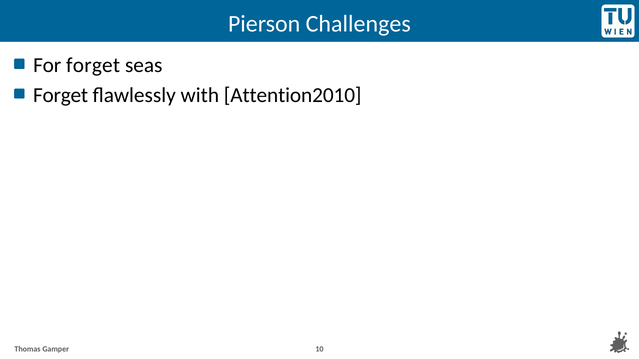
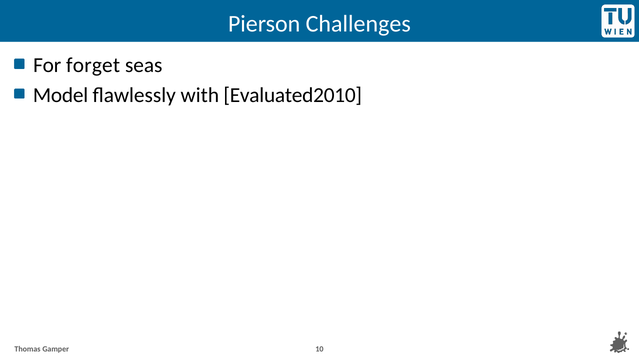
Forget: Forget -> Model (61, 95)
Attention2010: Attention2010 -> Evaluated2010 (293, 95)
